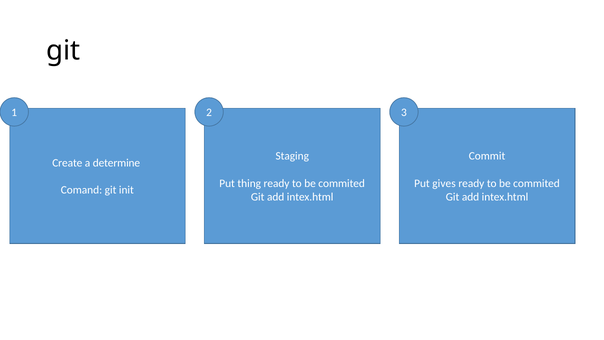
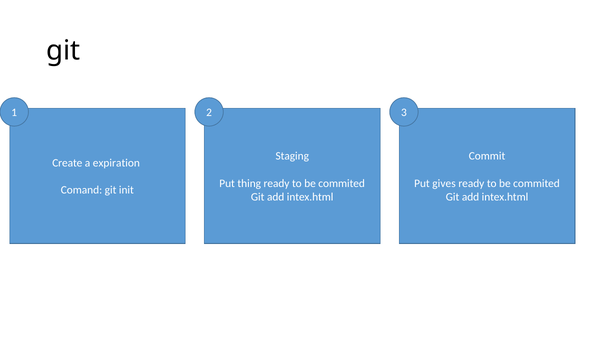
determine: determine -> expiration (116, 163)
